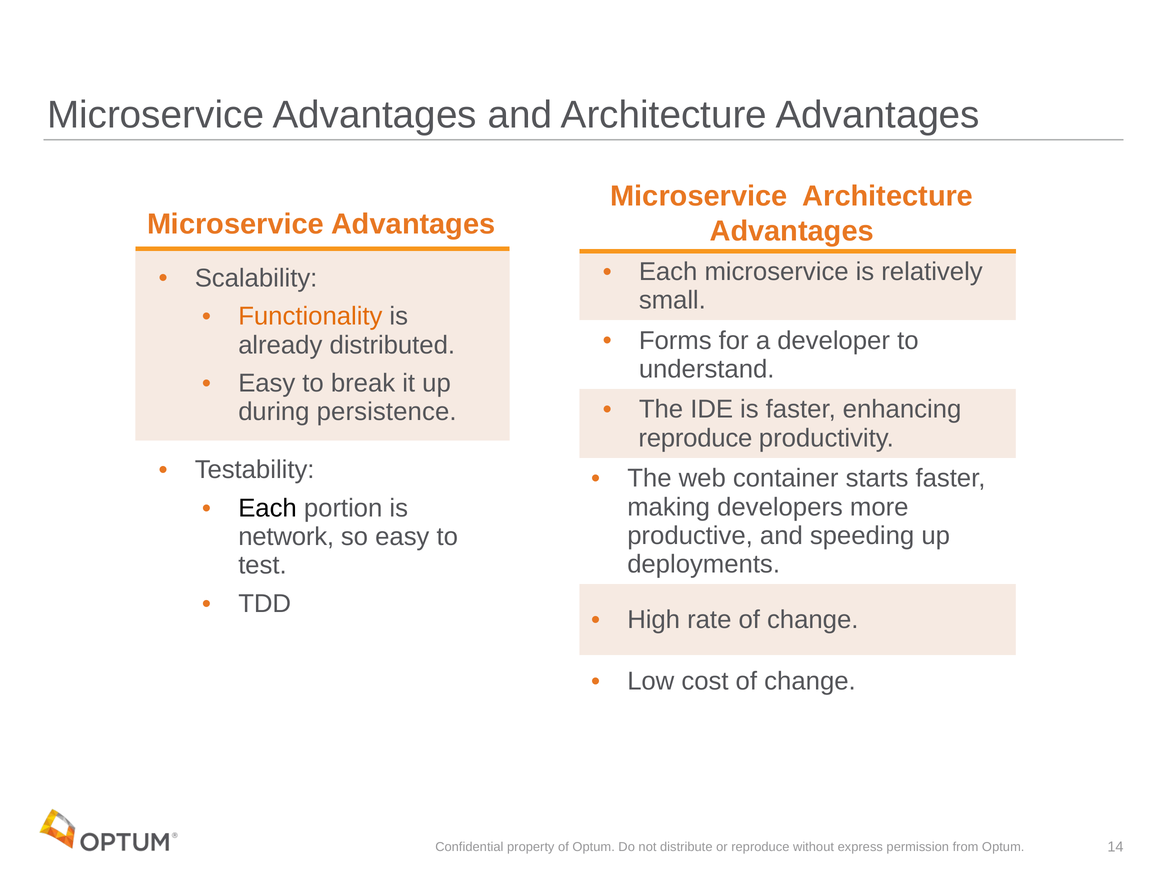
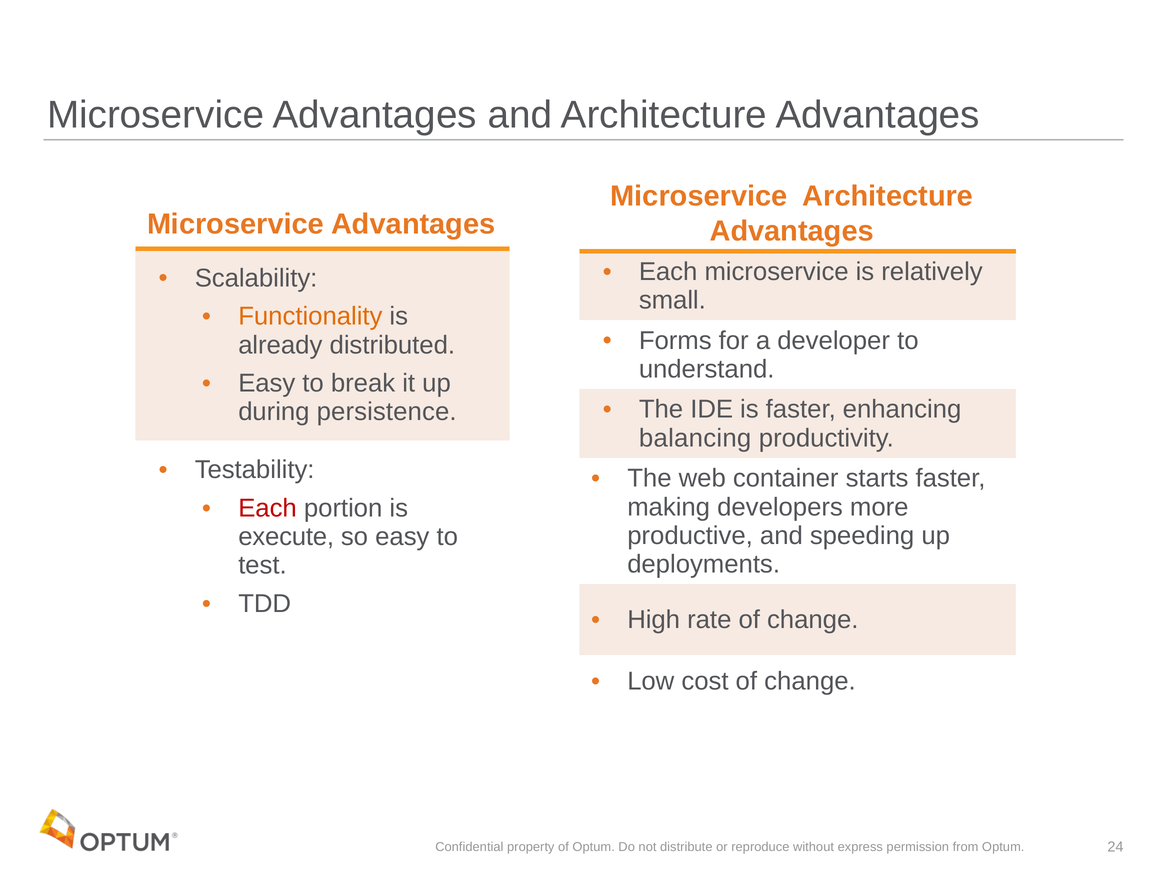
reproduce: reproduce -> balancing (695, 438)
Each colour: black -> red (268, 508)
network: network -> execute (286, 537)
14: 14 -> 24 (1115, 847)
